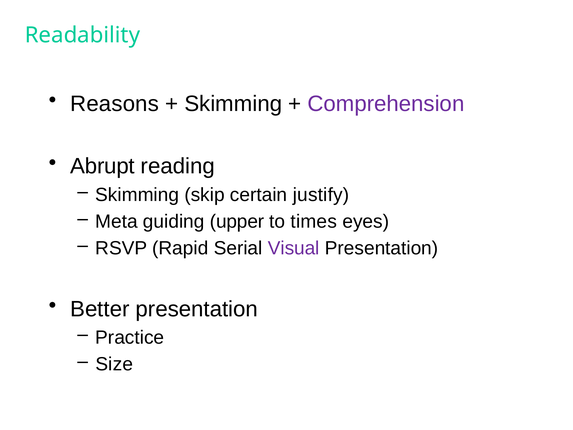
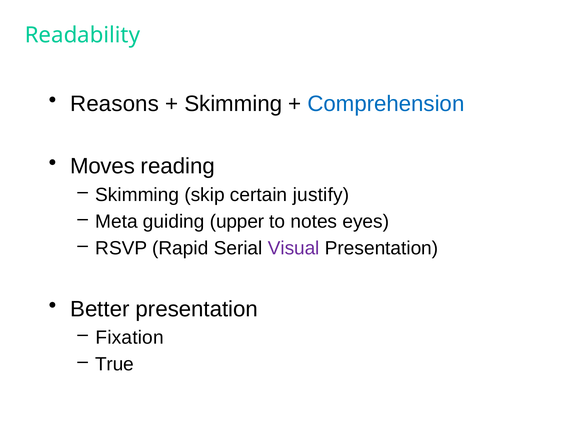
Comprehension colour: purple -> blue (386, 104)
Abrupt: Abrupt -> Moves (102, 166)
times: times -> notes (314, 221)
Practice: Practice -> Fixation (130, 337)
Size: Size -> True (114, 364)
